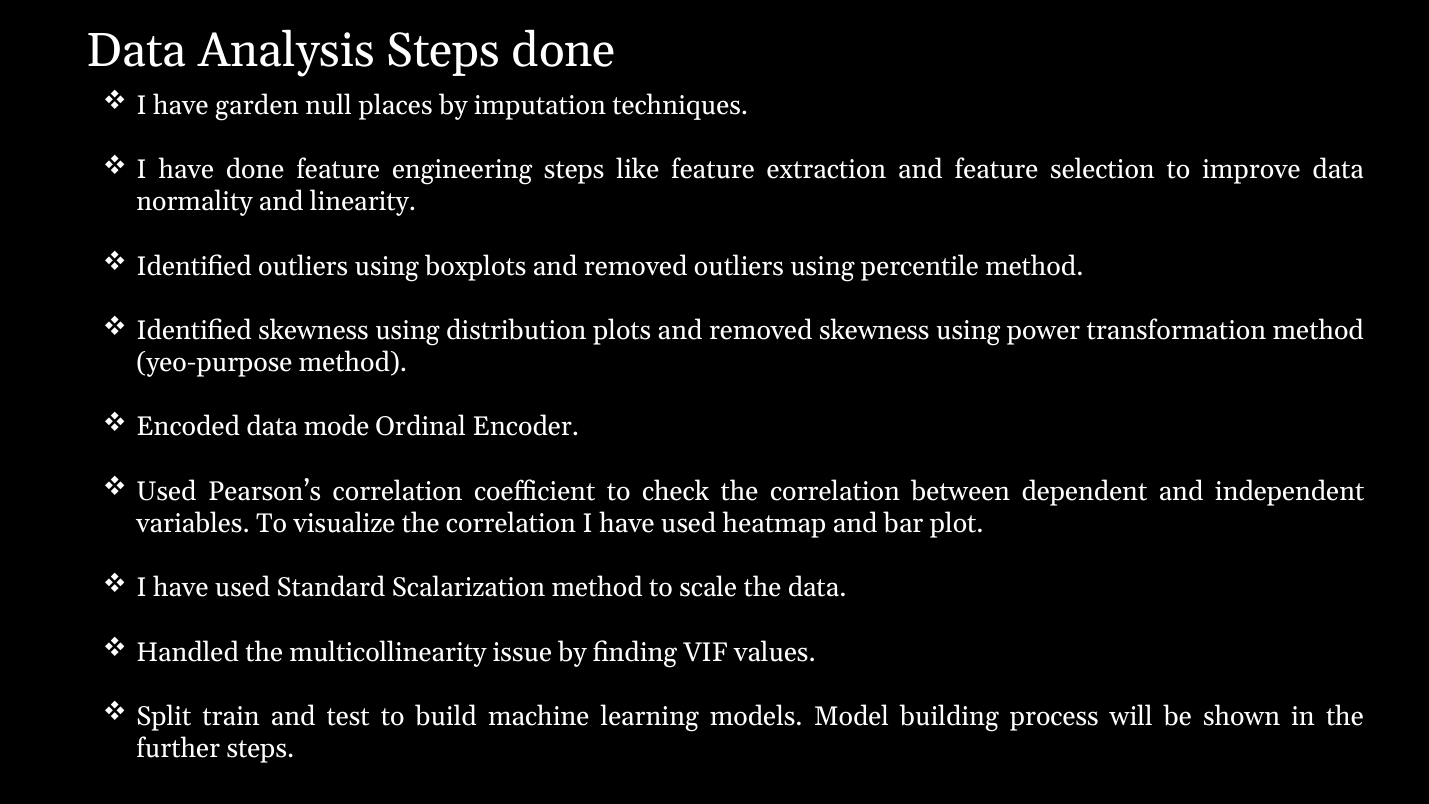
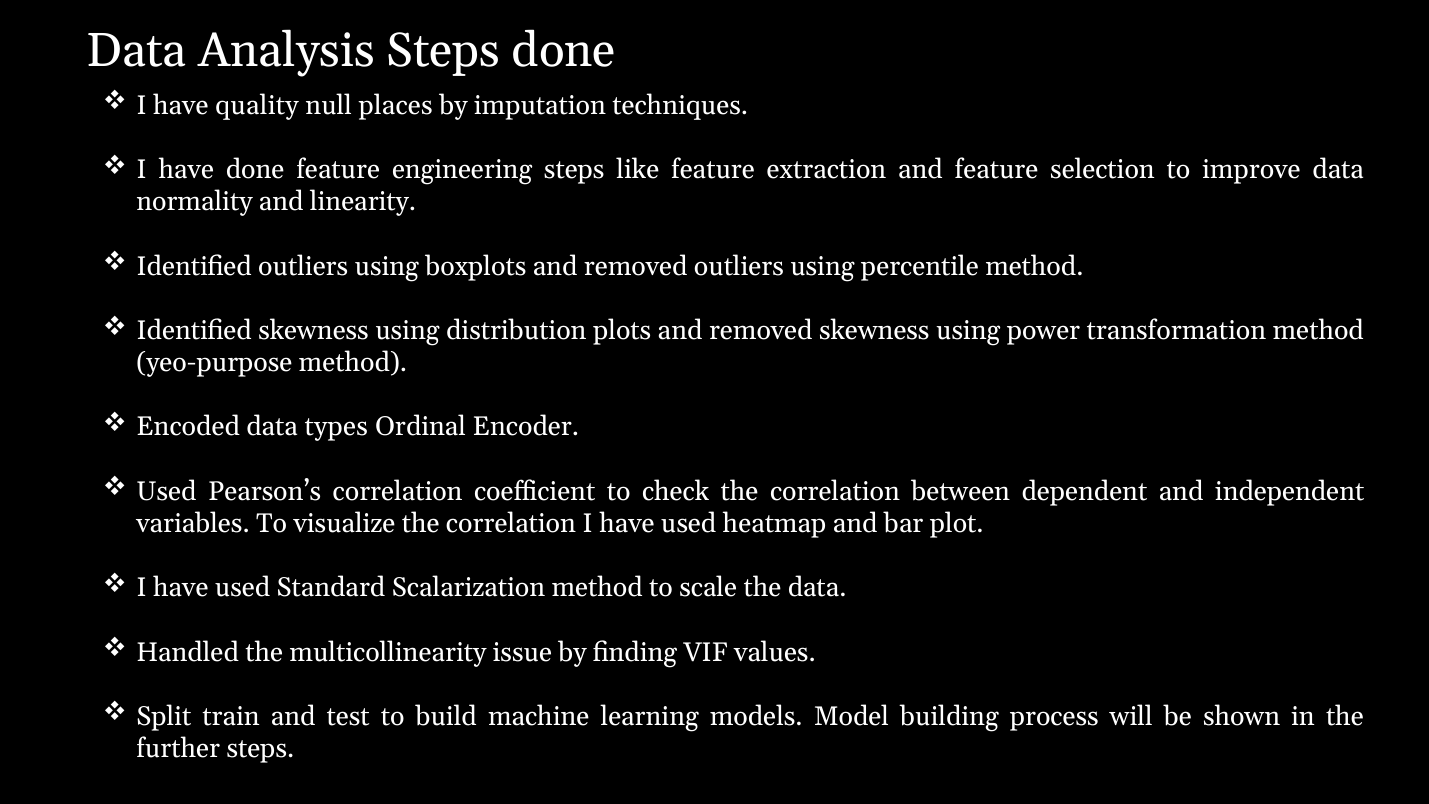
garden: garden -> quality (257, 105)
mode: mode -> types (336, 427)
